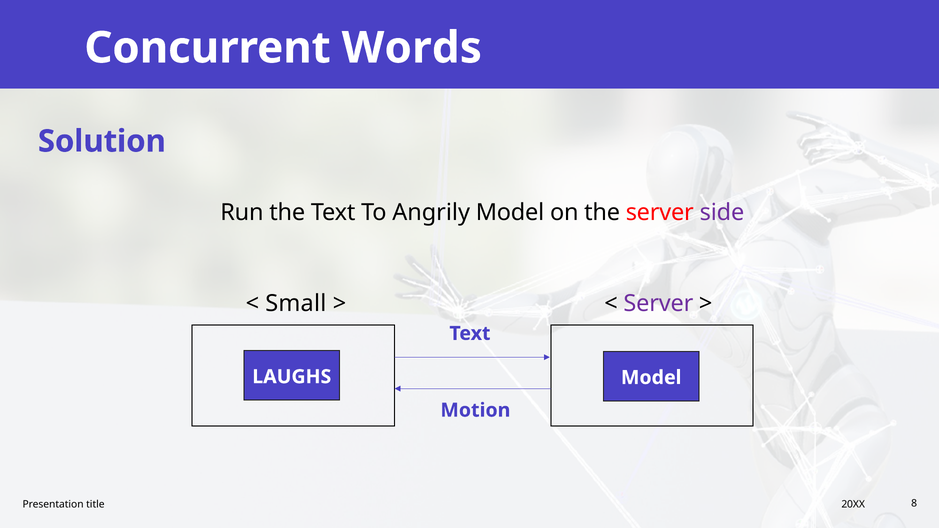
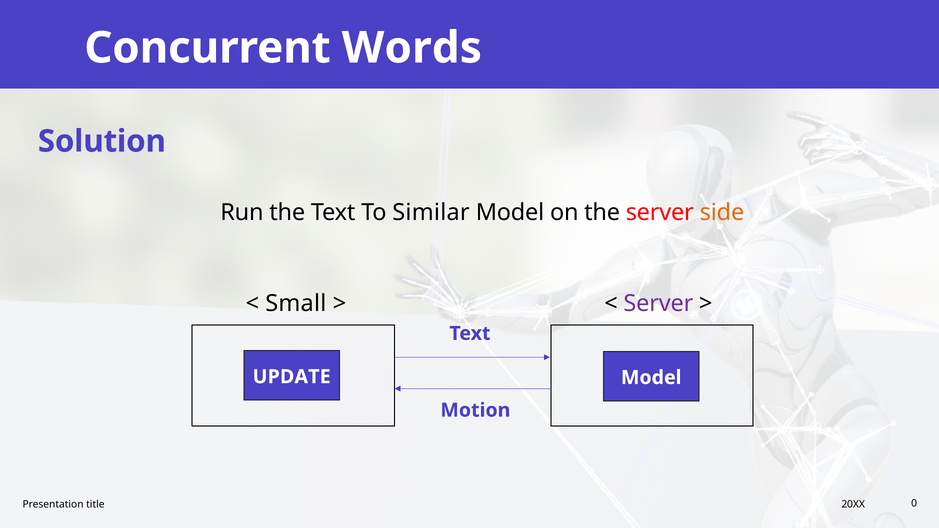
Angrily: Angrily -> Similar (431, 213)
side colour: purple -> orange (722, 213)
LAUGHS: LAUGHS -> UPDATE (292, 377)
8: 8 -> 0 (914, 504)
